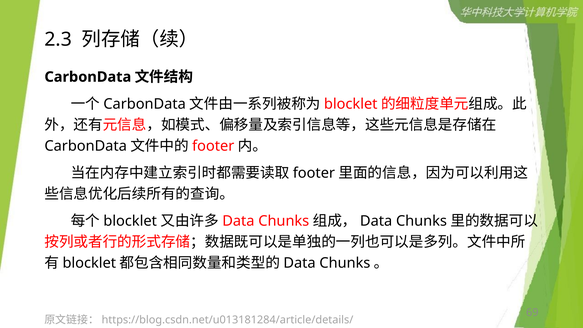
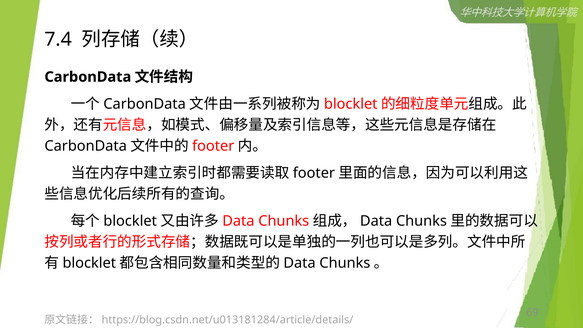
2.3: 2.3 -> 7.4 (58, 39)
